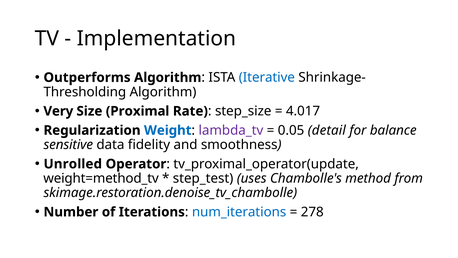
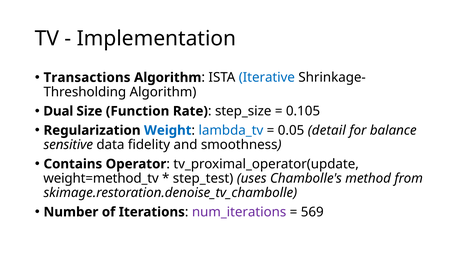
Outperforms: Outperforms -> Transactions (87, 77)
Very: Very -> Dual (58, 111)
Proximal: Proximal -> Function (138, 111)
4.017: 4.017 -> 0.105 (303, 111)
lambda_tv colour: purple -> blue (231, 130)
Unrolled: Unrolled -> Contains (73, 164)
num_iterations colour: blue -> purple (239, 212)
278: 278 -> 569 (312, 212)
